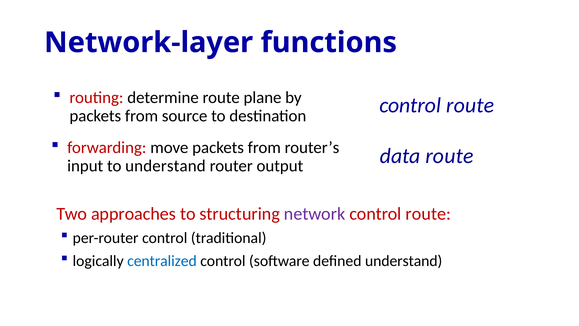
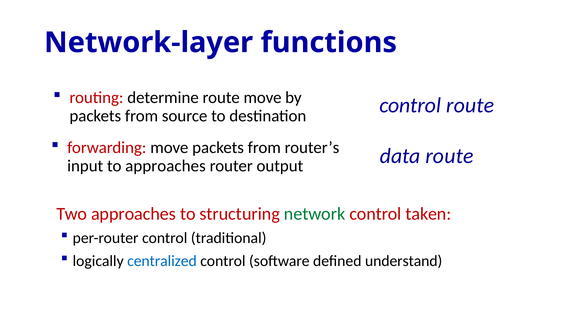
route plane: plane -> move (263, 98)
to understand: understand -> approaches (165, 166)
network colour: purple -> green (315, 214)
route: route -> taken (428, 214)
